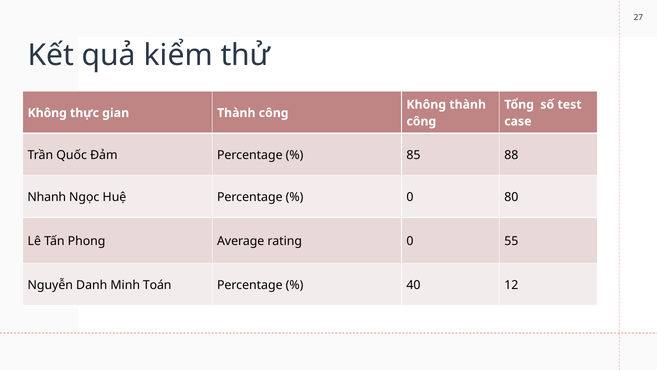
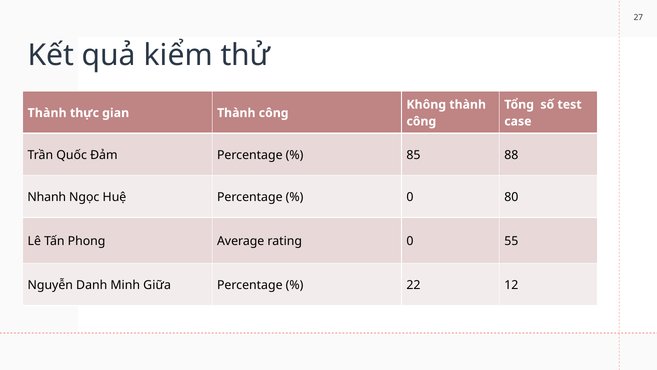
Không: Không -> Thành (47, 113)
Toán: Toán -> Giữa (157, 285)
40: 40 -> 22 (413, 285)
